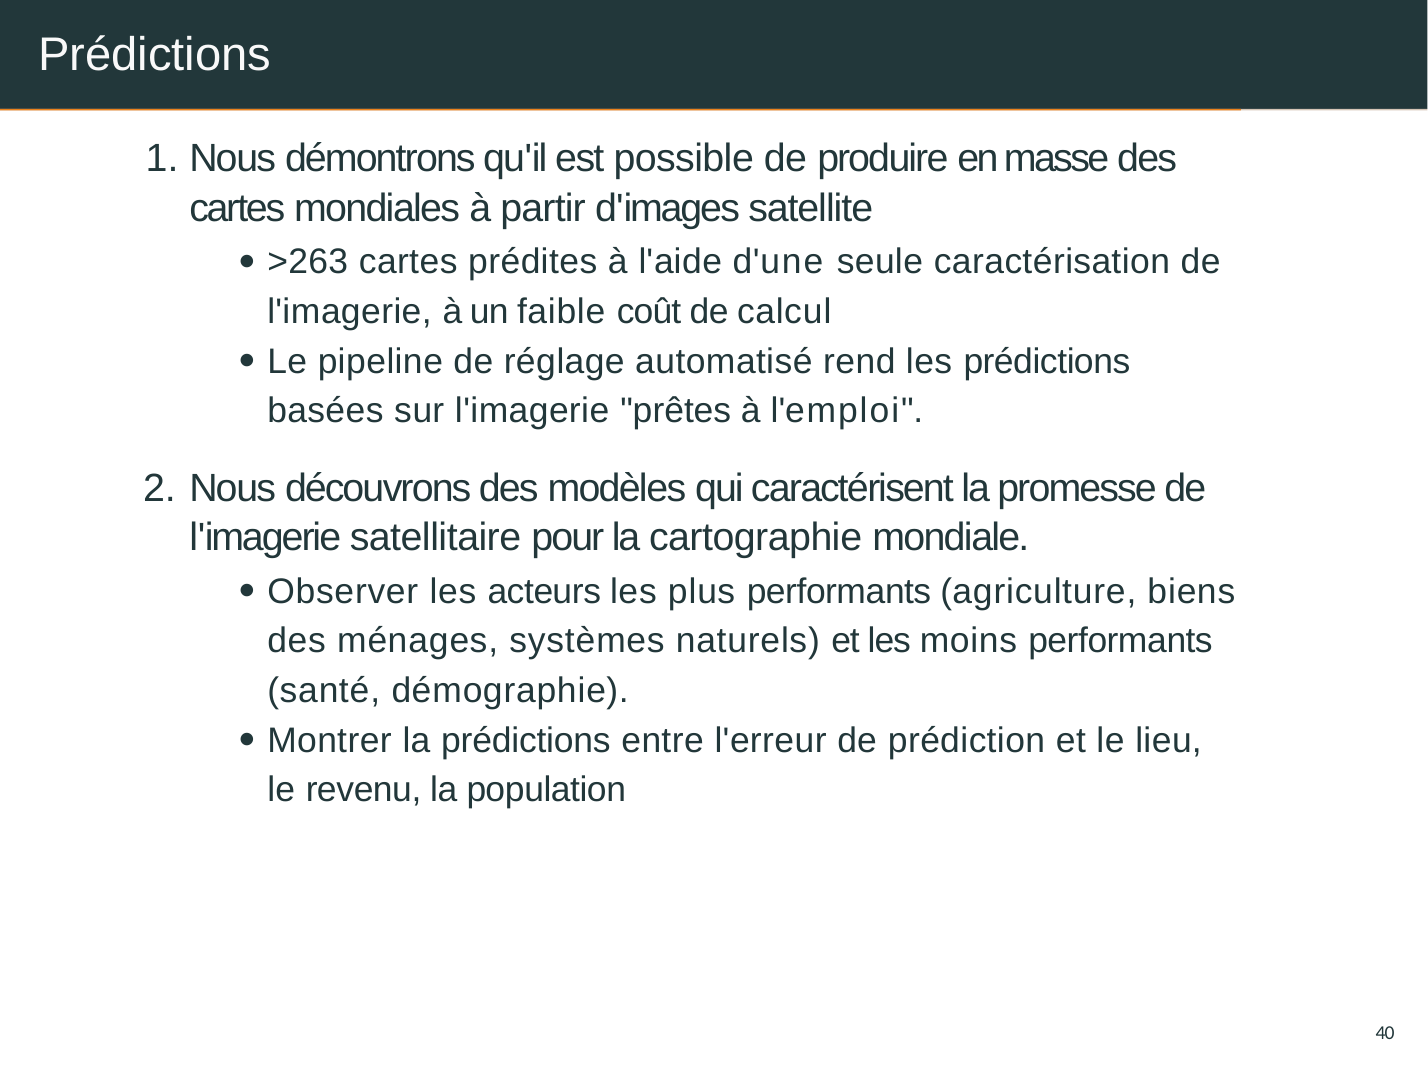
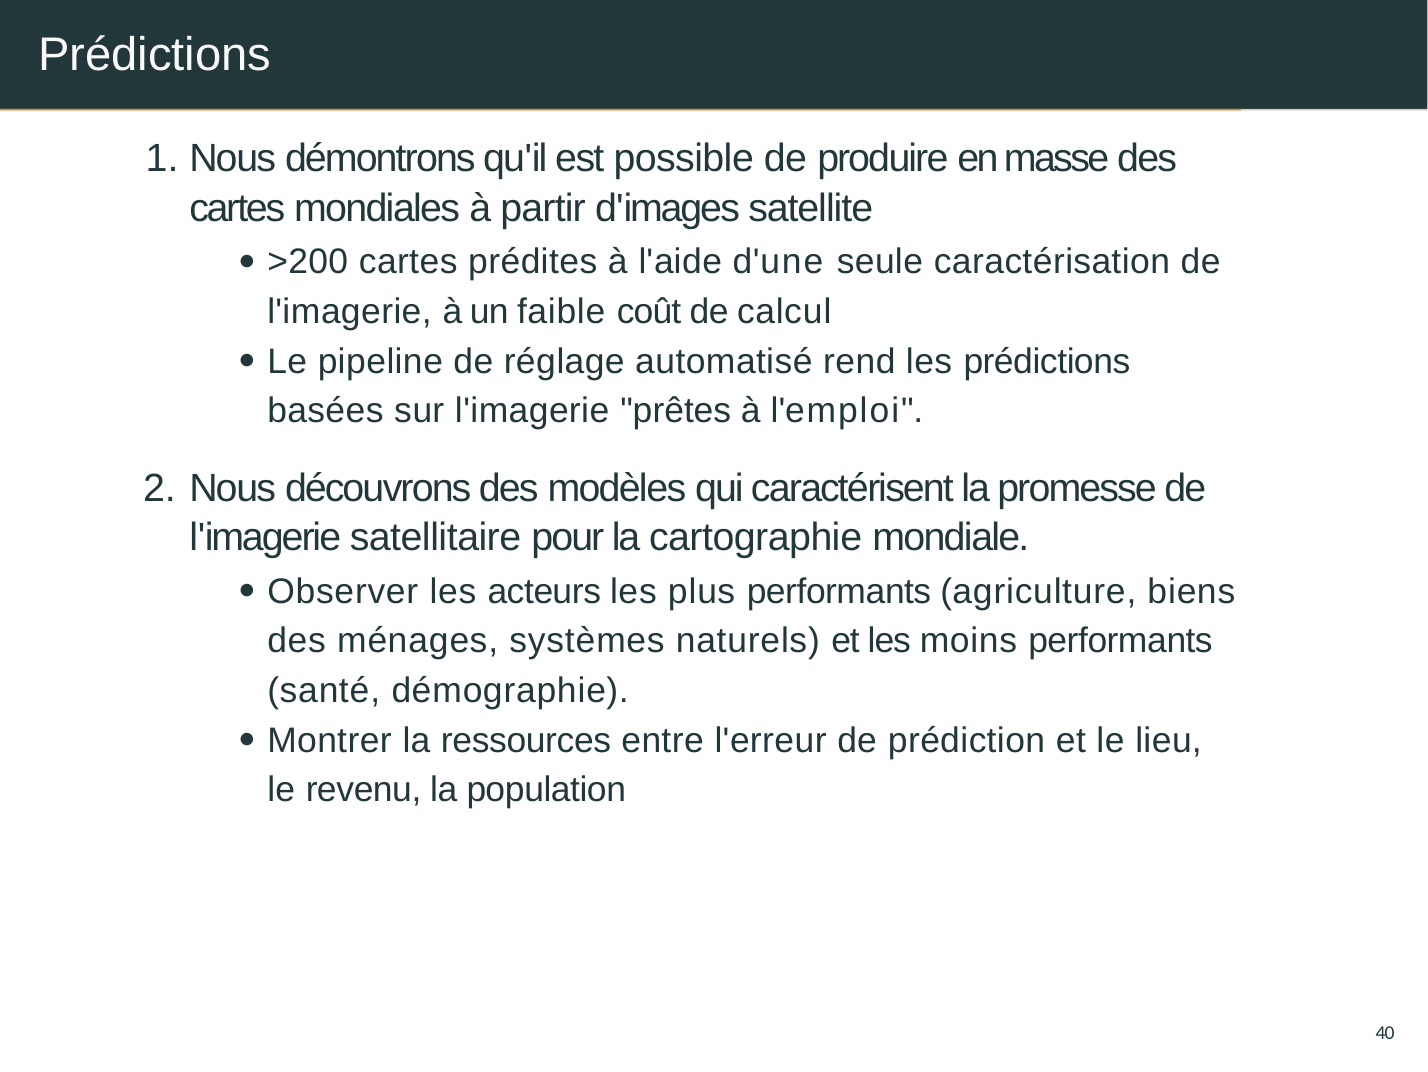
>263: >263 -> >200 (308, 262)
la prédictions: prédictions -> ressources (526, 740)
